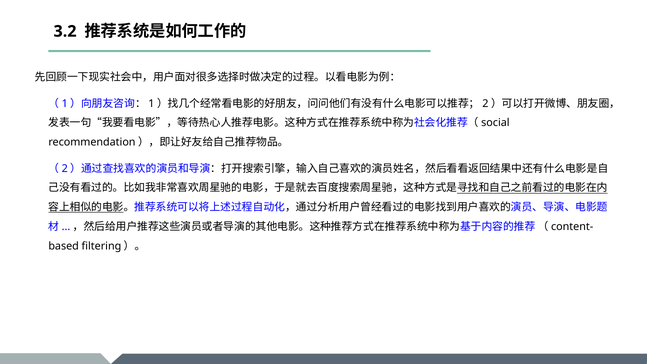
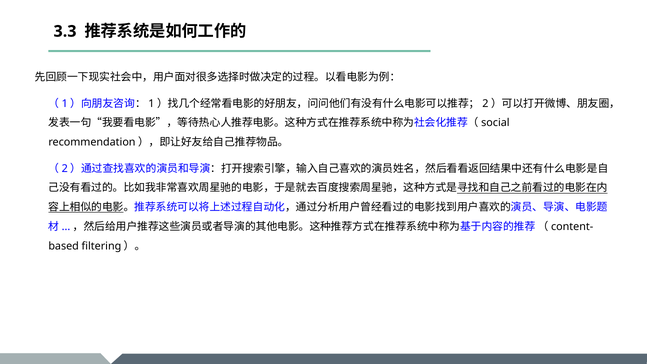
3.2: 3.2 -> 3.3 (65, 31)
